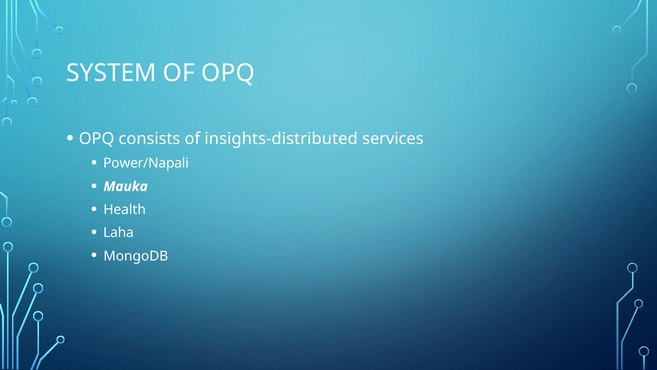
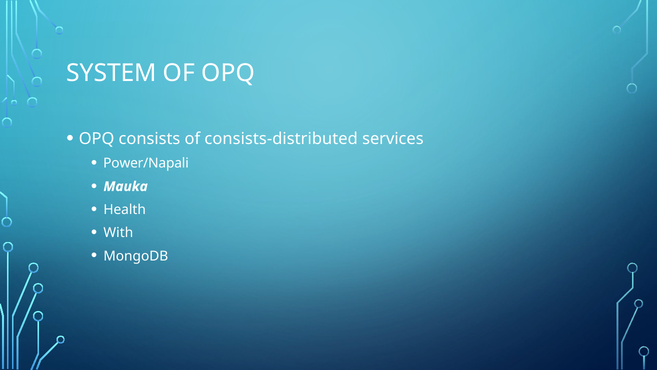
insights-distributed: insights-distributed -> consists-distributed (281, 139)
Laha: Laha -> With (118, 233)
